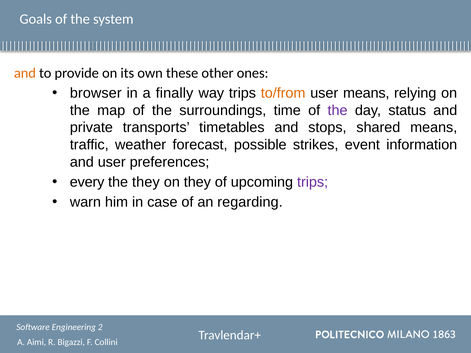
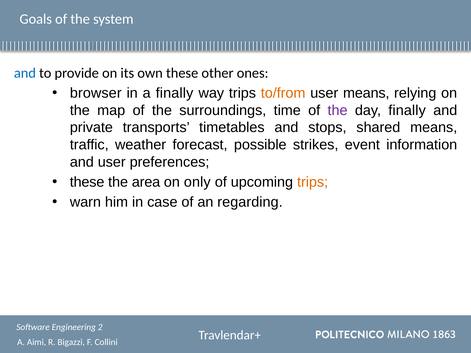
and colour: orange -> blue (25, 73)
day status: status -> finally (407, 110)
every: every -> these (87, 182)
the they: they -> area (146, 182)
on they: they -> only (197, 182)
trips colour: purple -> orange (313, 182)
